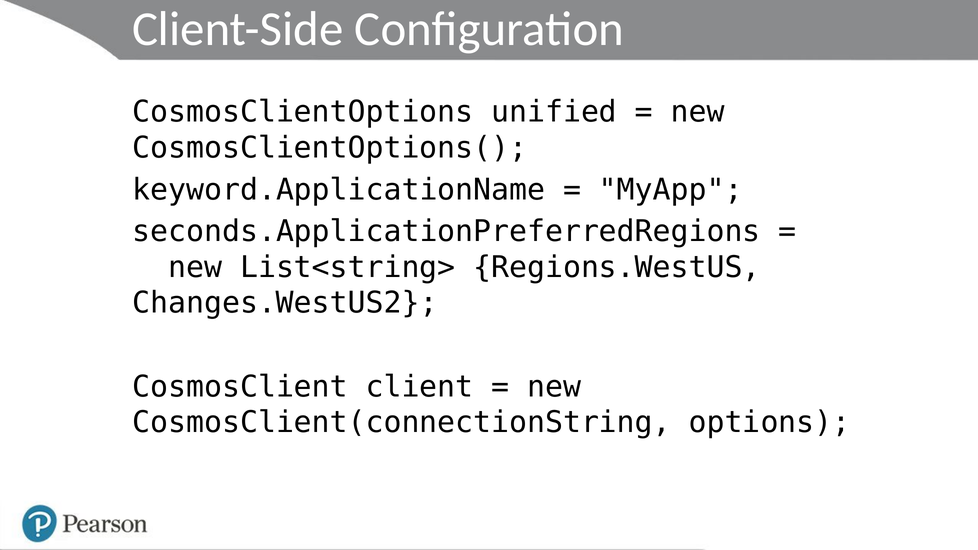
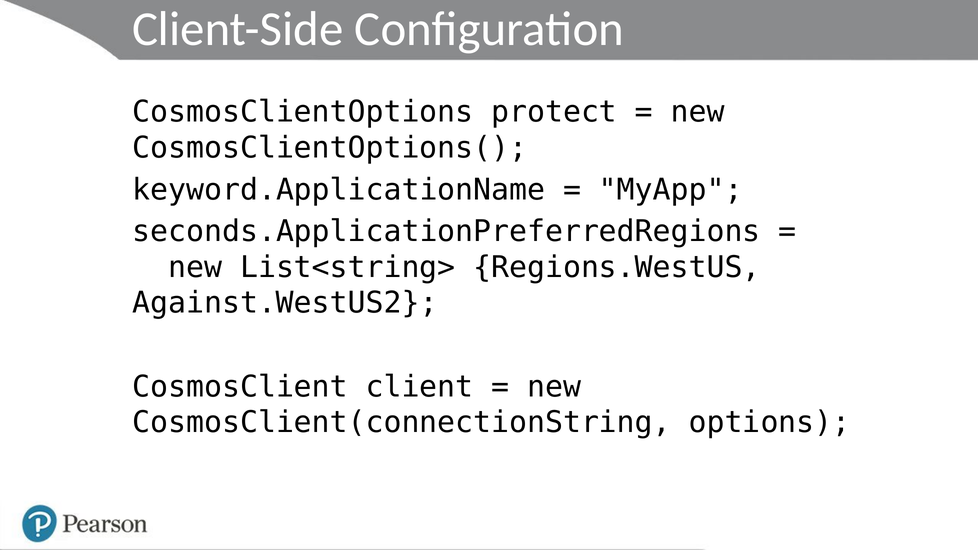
unified: unified -> protect (554, 112)
Changes.WestUS2: Changes.WestUS2 -> Against.WestUS2 (285, 303)
